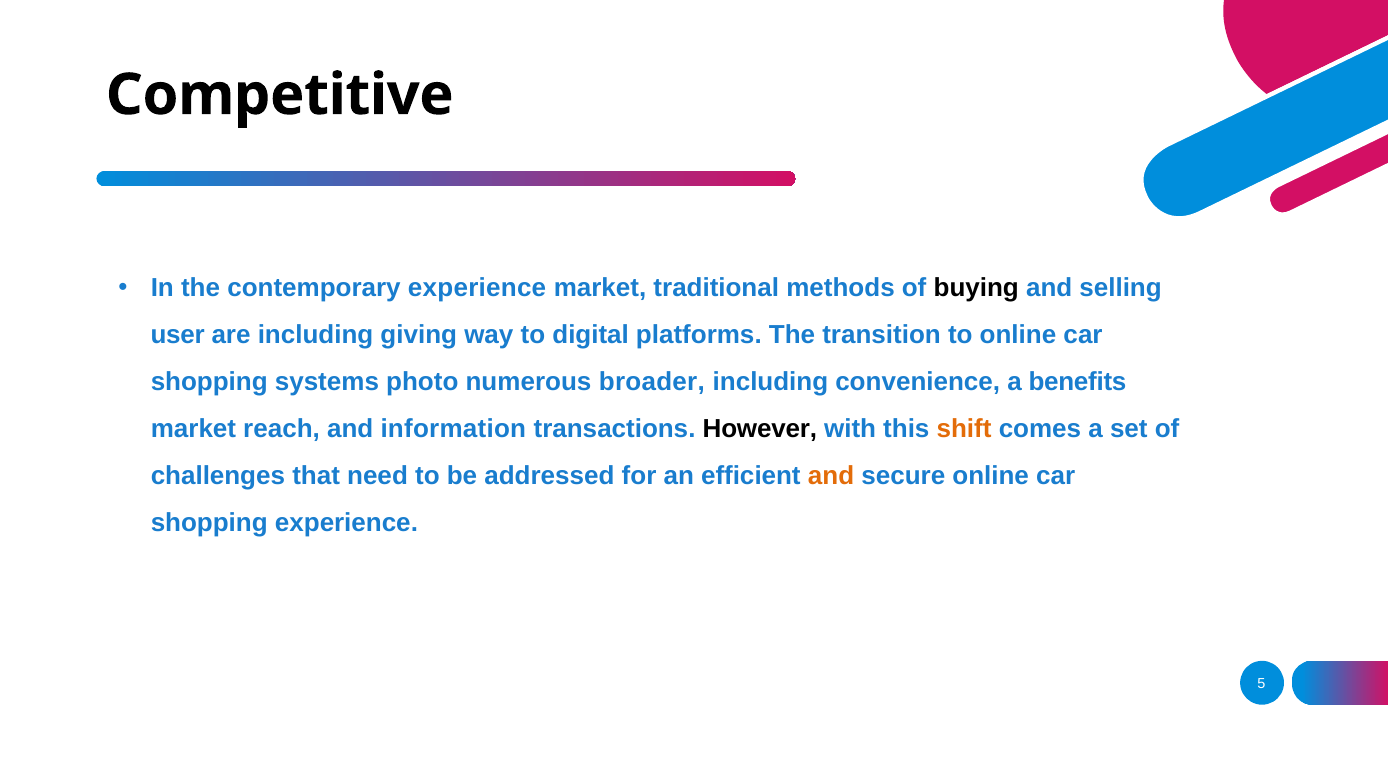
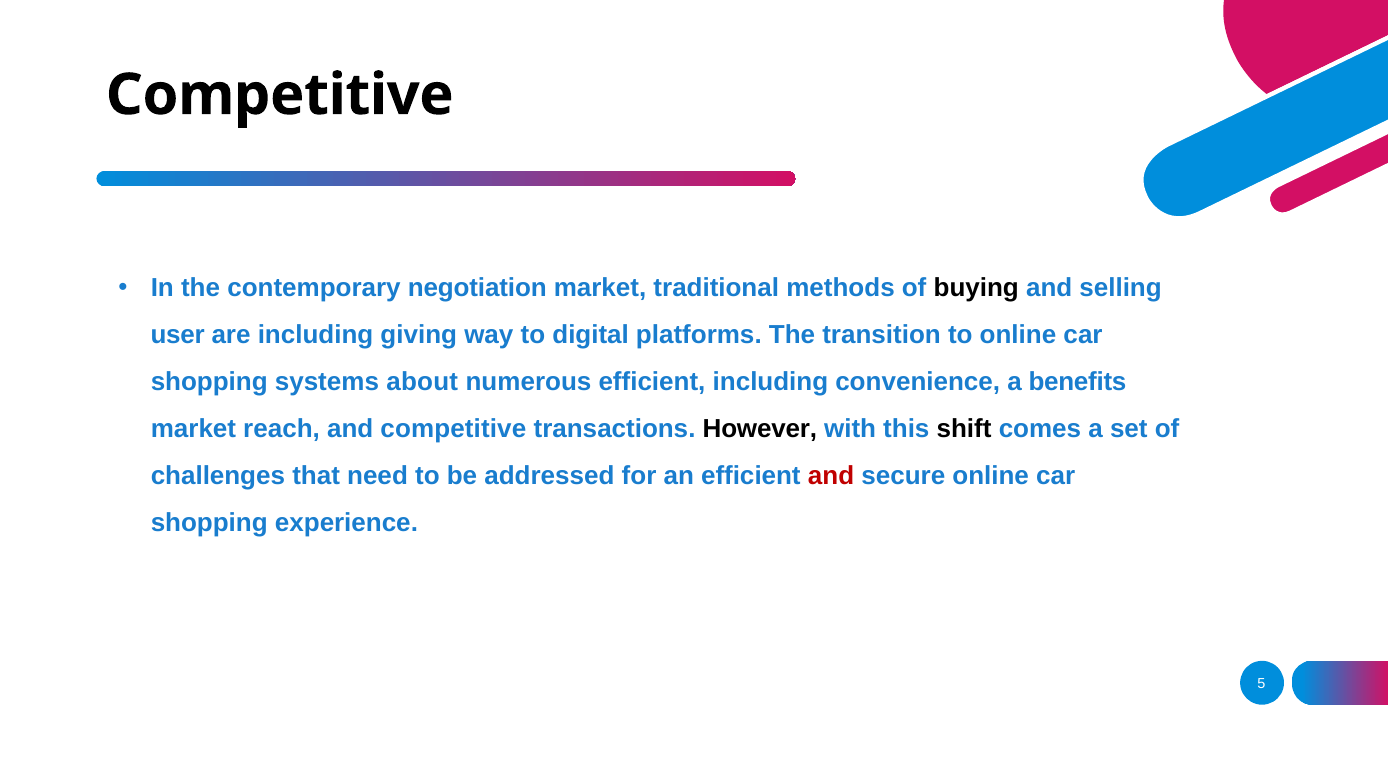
contemporary experience: experience -> negotiation (477, 288)
photo: photo -> about (422, 382)
numerous broader: broader -> efficient (652, 382)
and information: information -> competitive (453, 429)
shift colour: orange -> black (964, 429)
and colour: orange -> red (831, 475)
